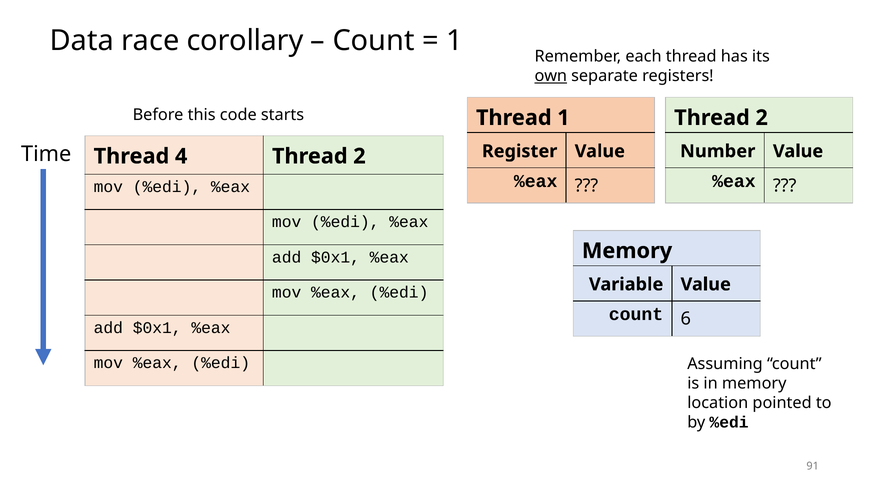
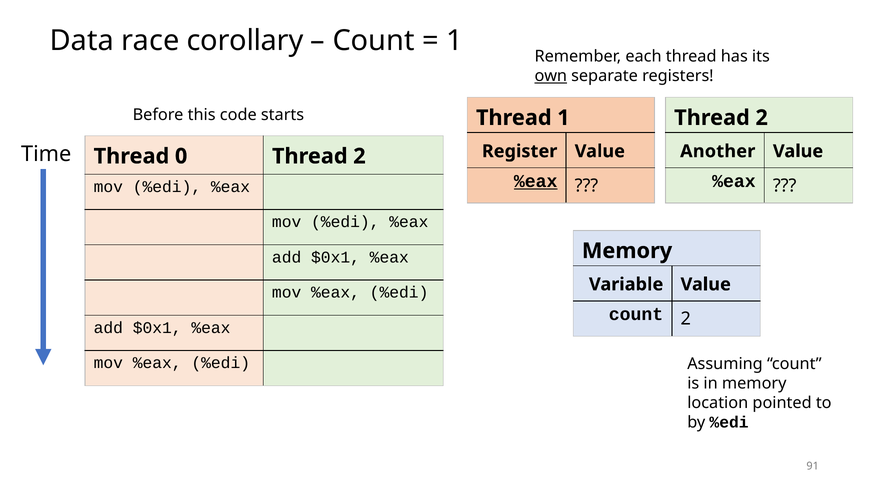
Number: Number -> Another (718, 151)
4: 4 -> 0 (181, 156)
%eax underline: none -> present (536, 181)
count 6: 6 -> 2 (686, 319)
